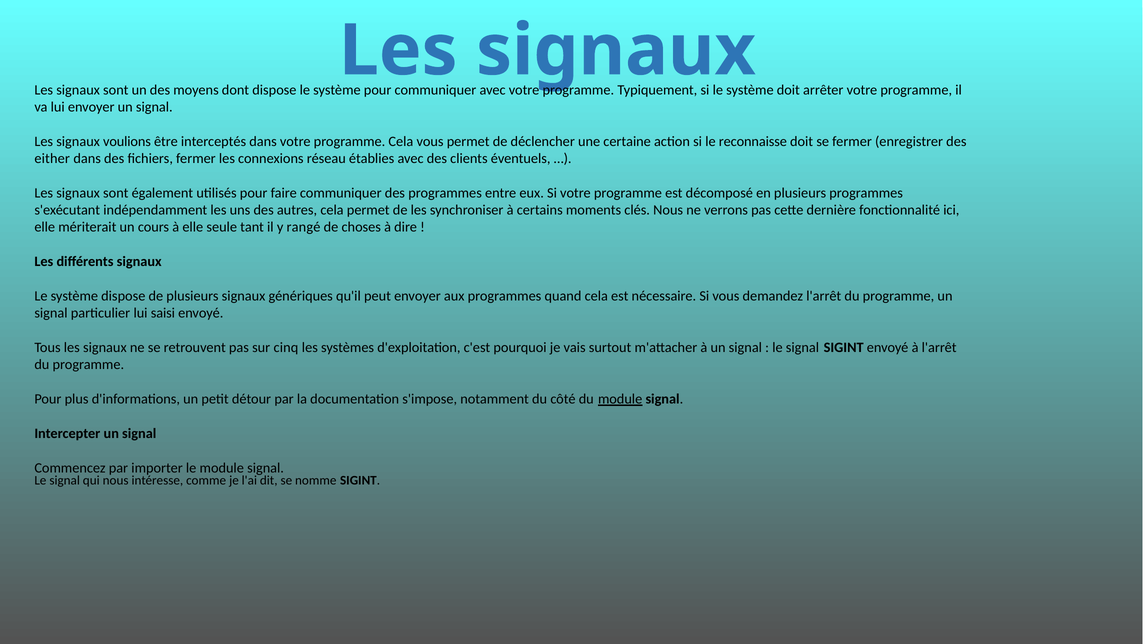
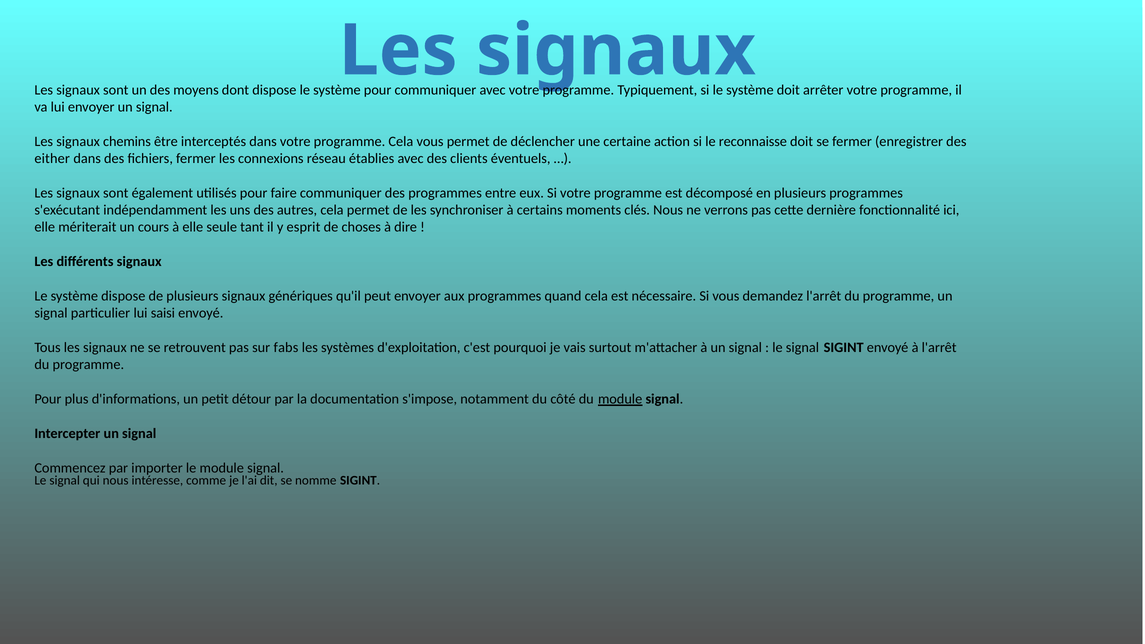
voulions: voulions -> chemins (127, 141)
rangé: rangé -> esprit (304, 227)
cinq: cinq -> fabs (286, 347)
